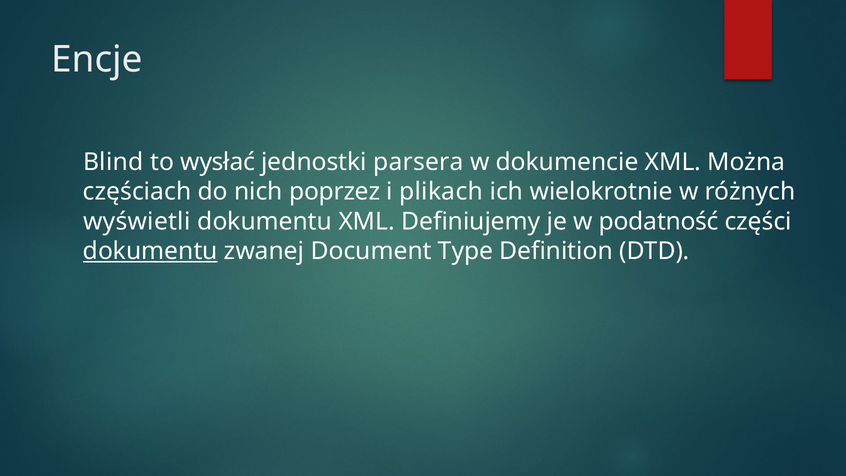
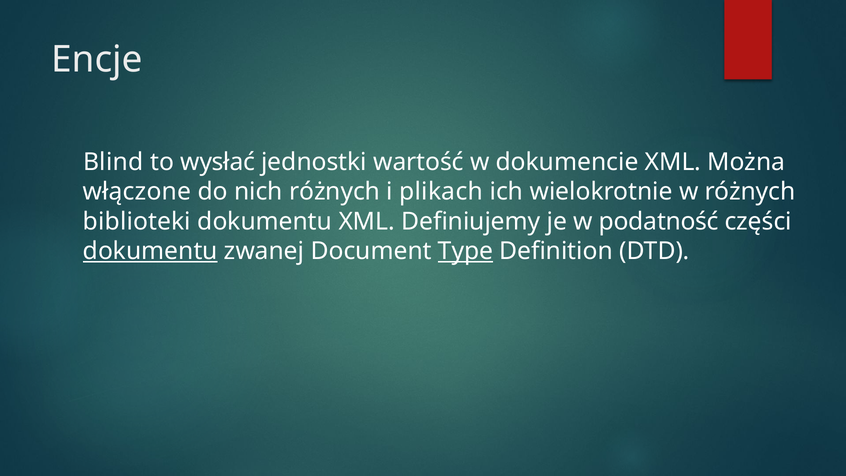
parsera: parsera -> wartość (418, 162)
częściach: częściach -> włączone (137, 192)
nich poprzez: poprzez -> różnych (335, 192)
wyświetli: wyświetli -> biblioteki (137, 221)
Type underline: none -> present (465, 251)
